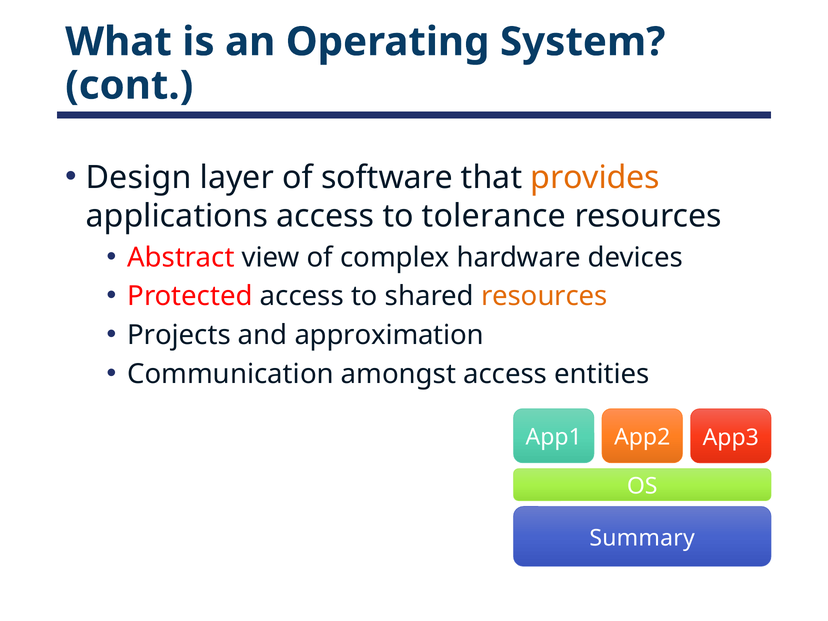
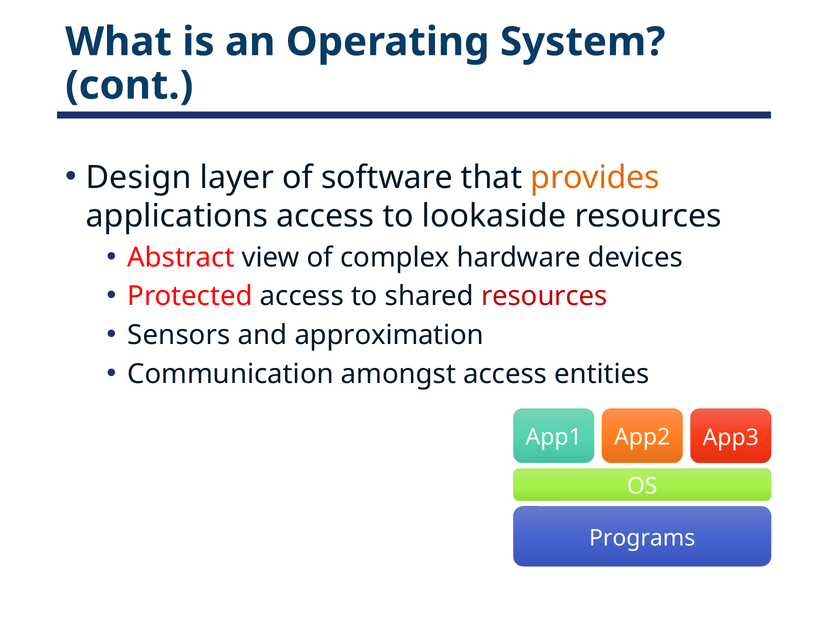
tolerance: tolerance -> lookaside (494, 216)
resources colour: orange -> red (544, 296)
Projects: Projects -> Sensors (179, 335)
Summary: Summary -> Programs (642, 538)
